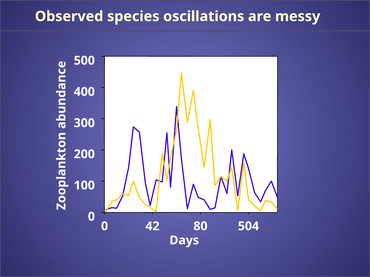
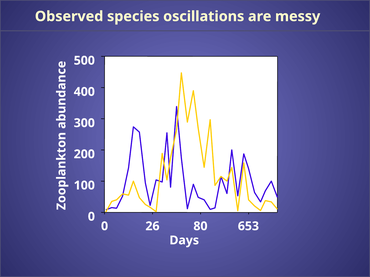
42: 42 -> 26 (152, 227)
504: 504 -> 653 (248, 227)
